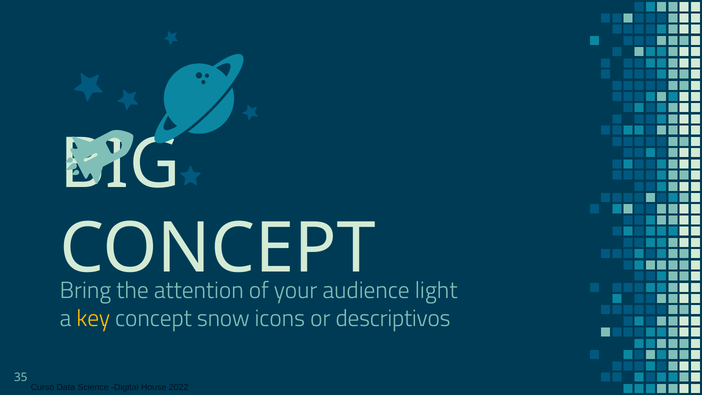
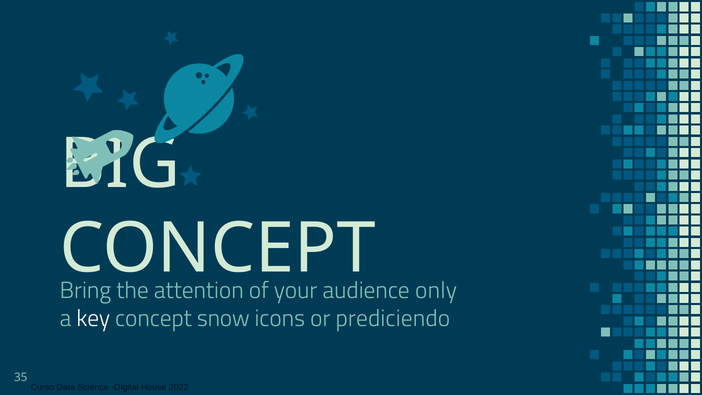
light: light -> only (436, 290)
key colour: yellow -> white (93, 319)
descriptivos: descriptivos -> prediciendo (393, 319)
